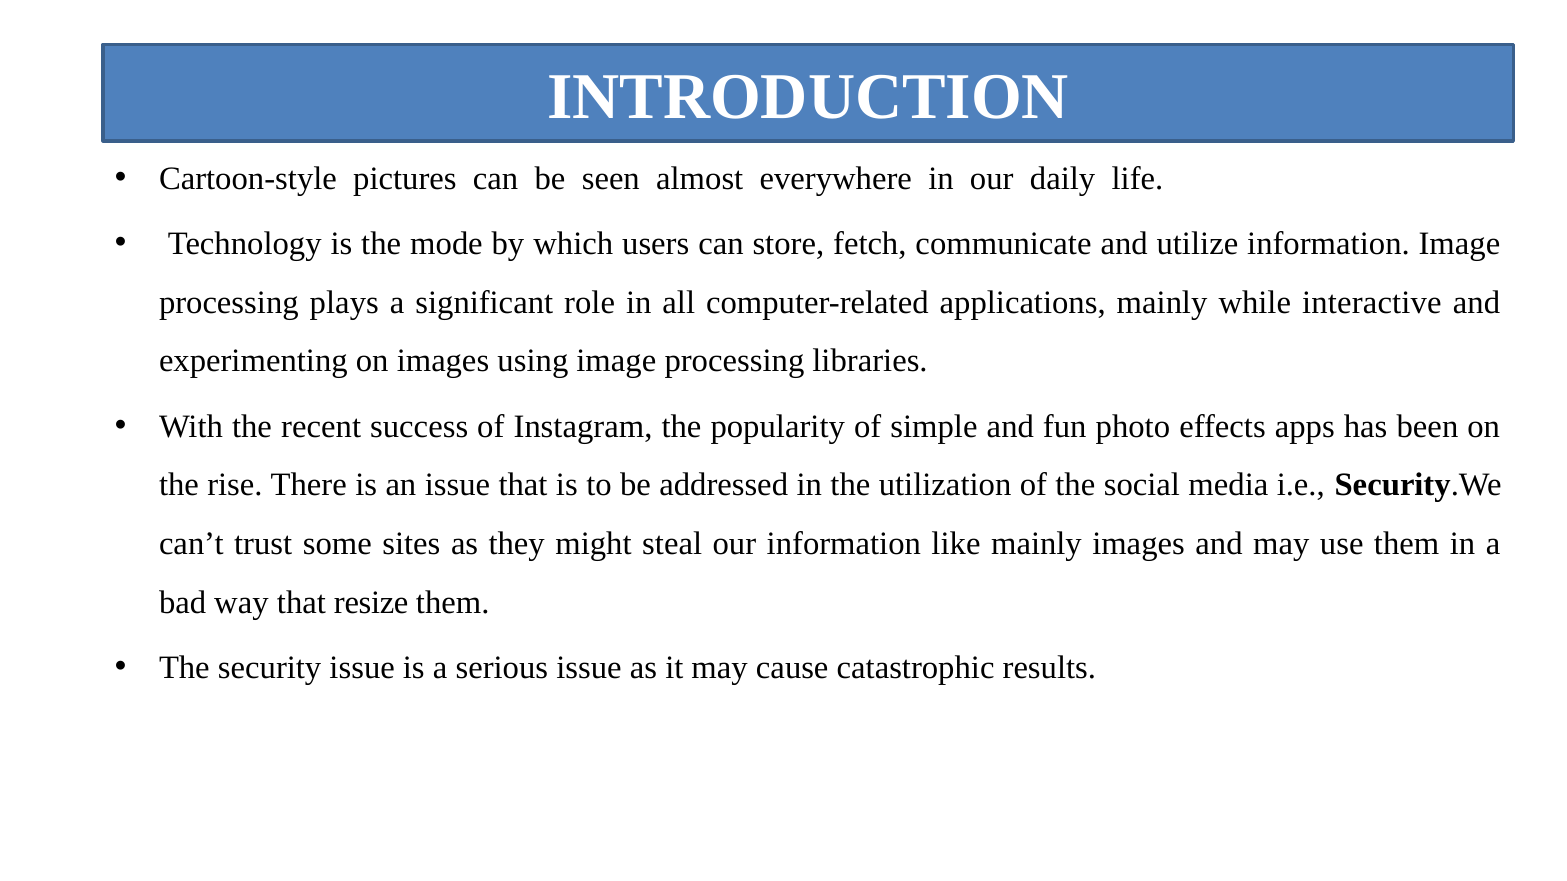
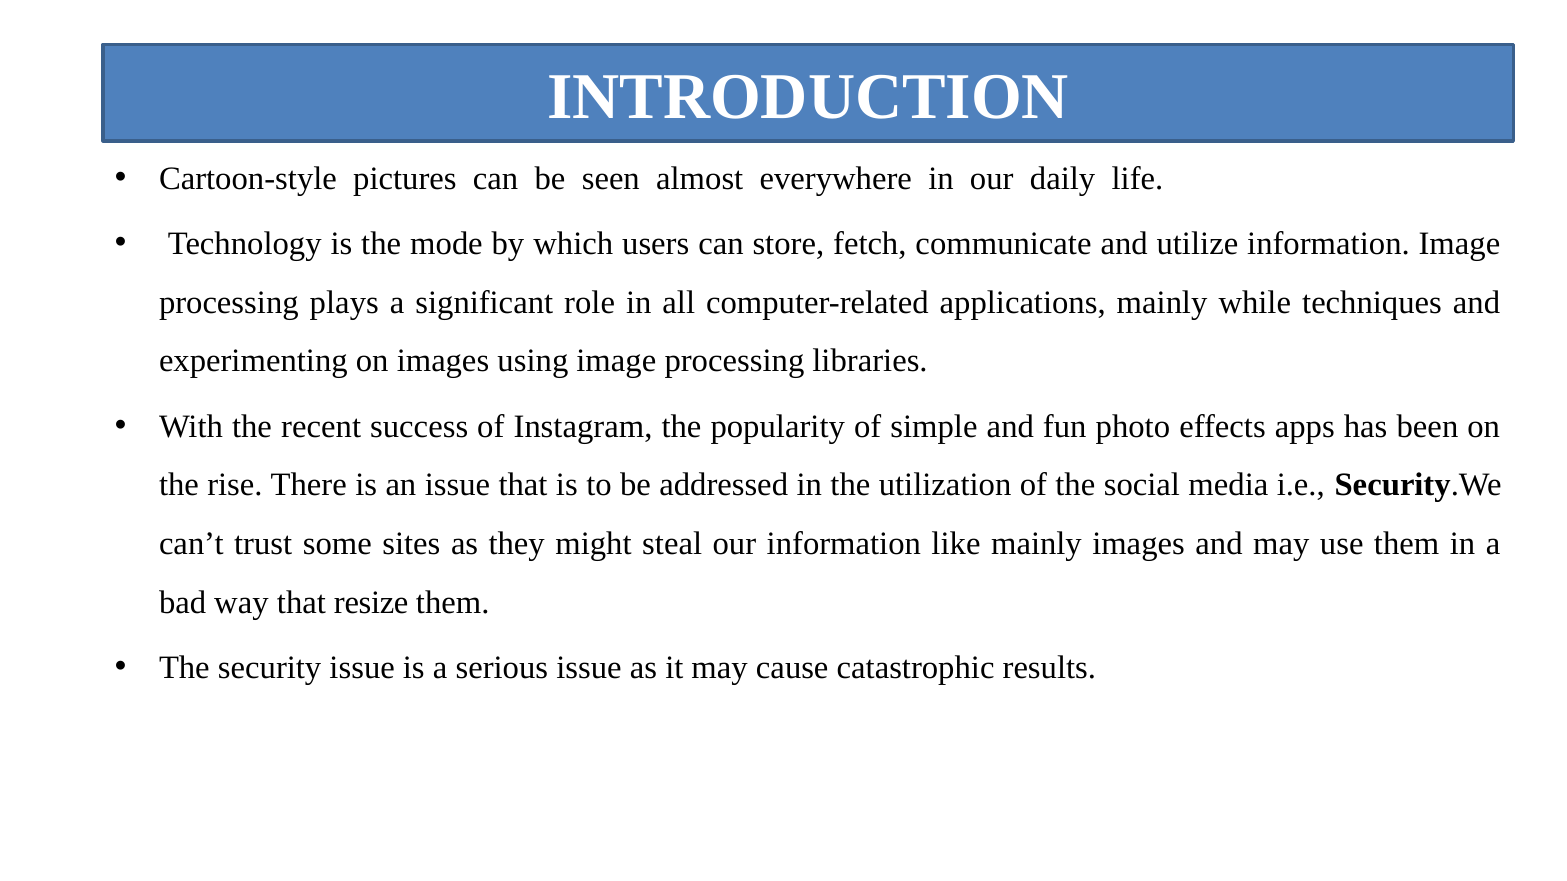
interactive: interactive -> techniques (1372, 303)
